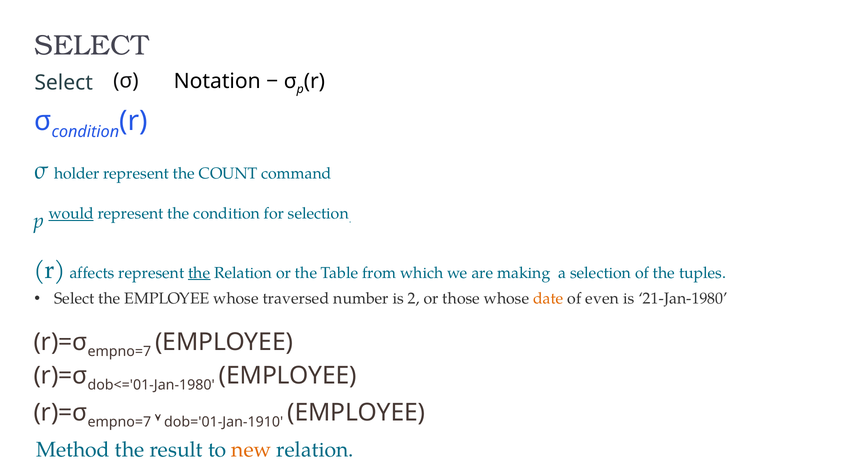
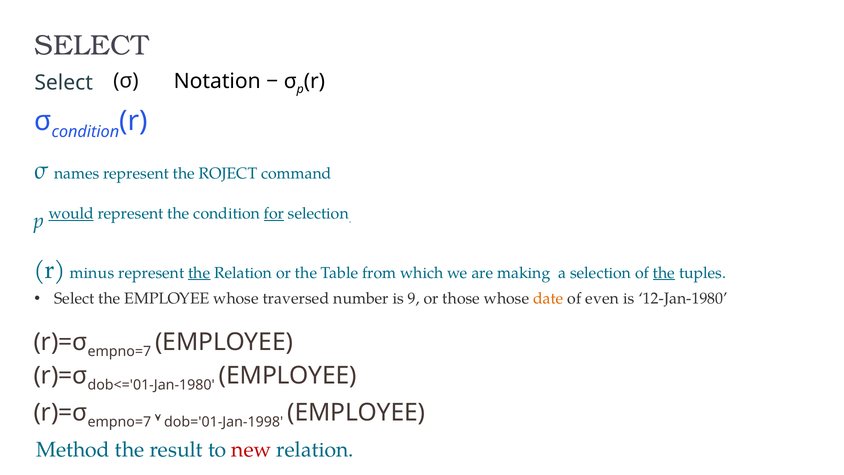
holder: holder -> names (77, 174)
COUNT: COUNT -> ROJECT (228, 174)
for underline: none -> present (274, 214)
affects: affects -> minus (92, 273)
the underline: none -> present (664, 273)
2: 2 -> 9 (414, 299)
21-Jan-1980: 21-Jan-1980 -> 12-Jan-1980 (683, 299)
dob='01-Jan-1910: dob='01-Jan-1910 -> dob='01-Jan-1998 (224, 422)
new colour: orange -> red (251, 450)
